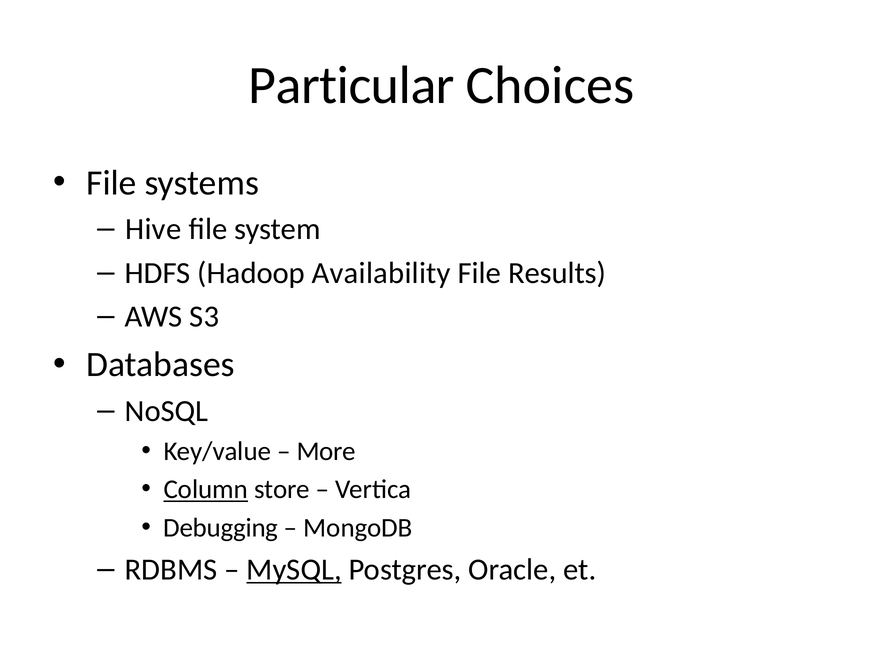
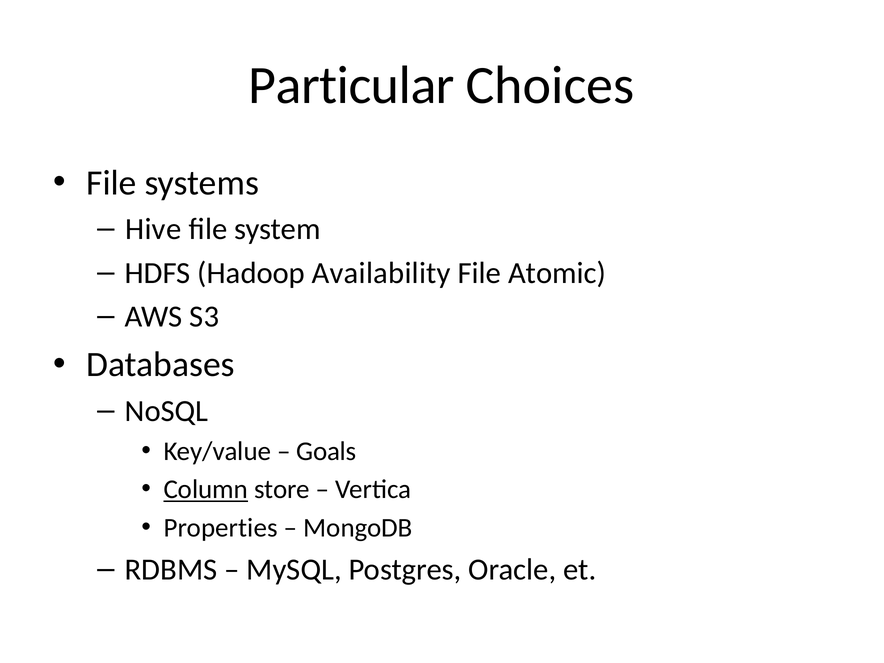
Results: Results -> Atomic (557, 273)
More: More -> Goals (326, 451)
Debugging: Debugging -> Properties (221, 528)
MySQL underline: present -> none (294, 570)
